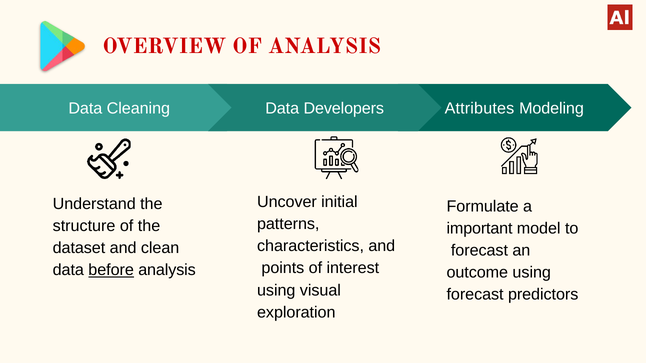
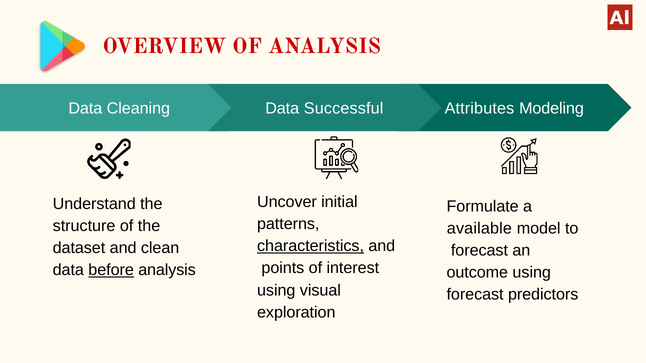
Developers: Developers -> Successful (344, 108)
important: important -> available (479, 229)
characteristics underline: none -> present (311, 246)
